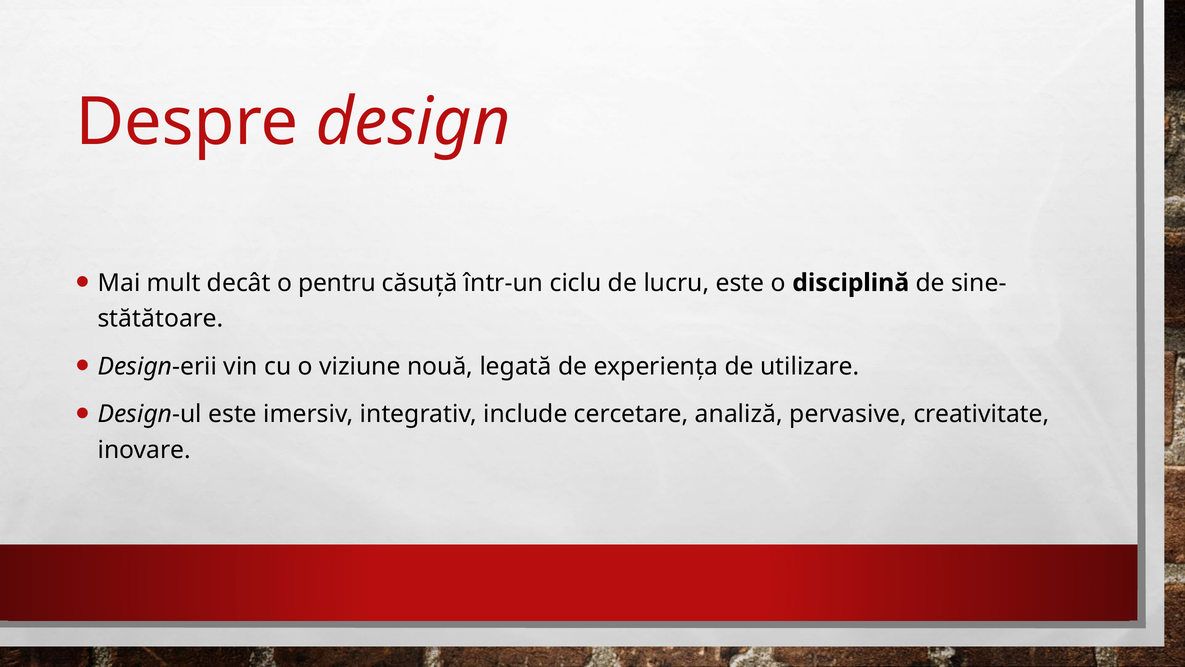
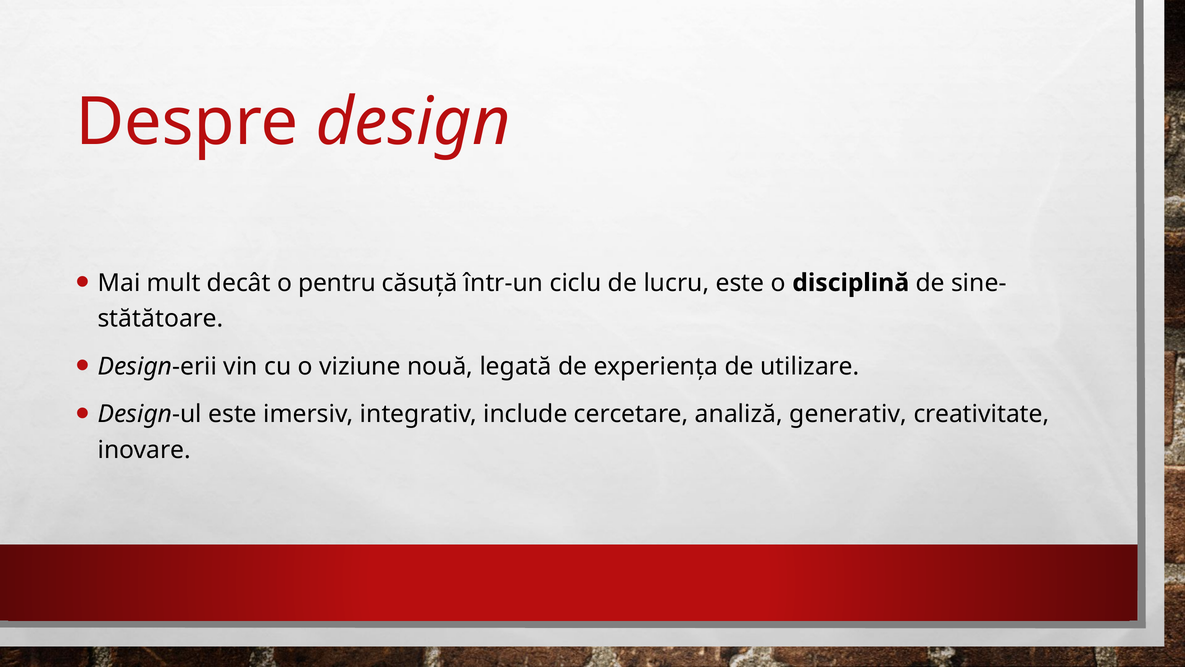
pervasive: pervasive -> generativ (848, 414)
